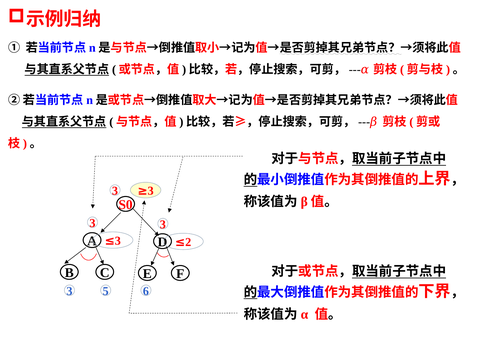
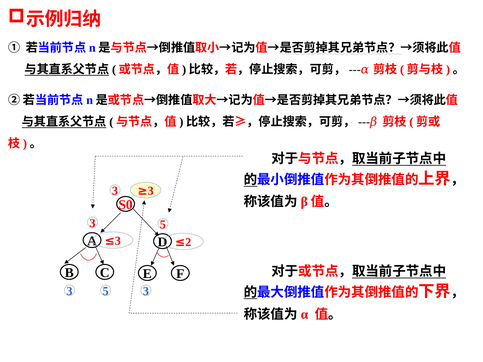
3: 3 -> 5 (163, 225)
3 6: 6 -> 3 (146, 291)
